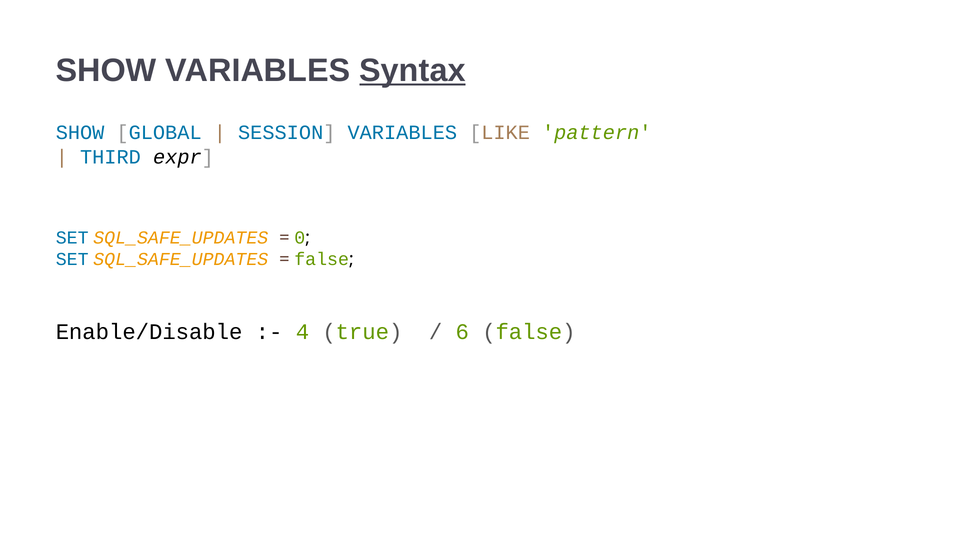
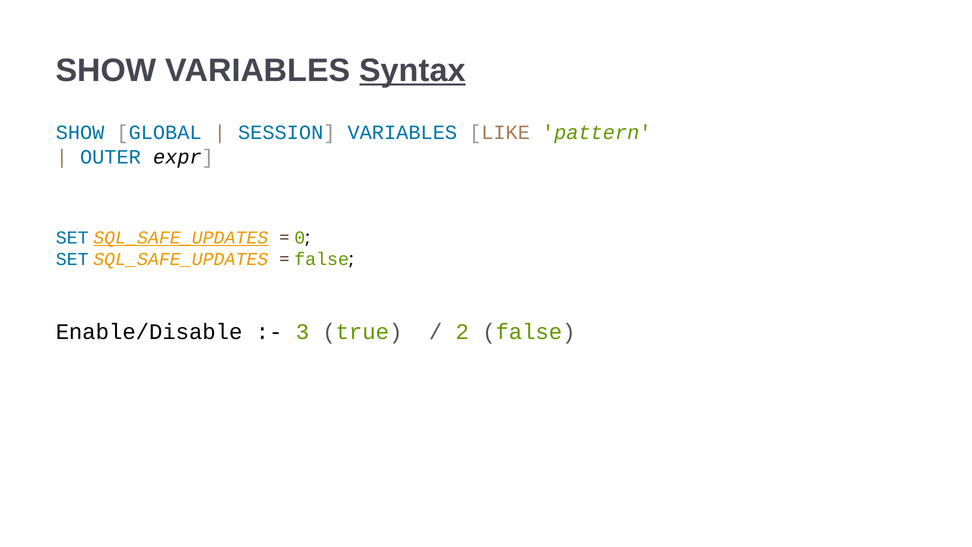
THIRD: THIRD -> OUTER (110, 157)
SQL_SAFE_UPDATES underline: none -> present (181, 237)
4: 4 -> 3 (303, 332)
6: 6 -> 2 (462, 332)
